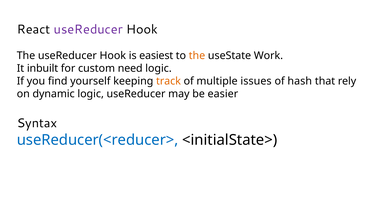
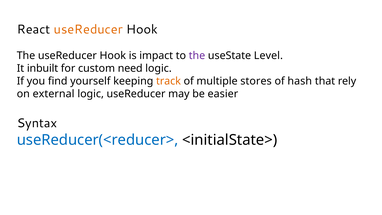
useReducer colour: purple -> orange (88, 29)
easiest: easiest -> impact (156, 55)
the colour: orange -> purple (197, 55)
Work: Work -> Level (268, 55)
issues: issues -> stores (256, 81)
dynamic: dynamic -> external (54, 94)
